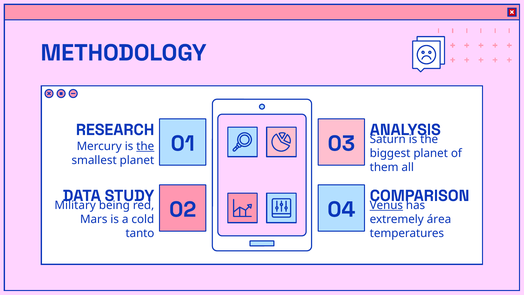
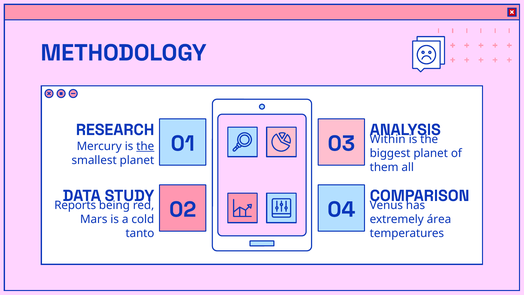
Saturn: Saturn -> Within (388, 139)
Military: Military -> Reports (75, 205)
Venus underline: present -> none (386, 205)
